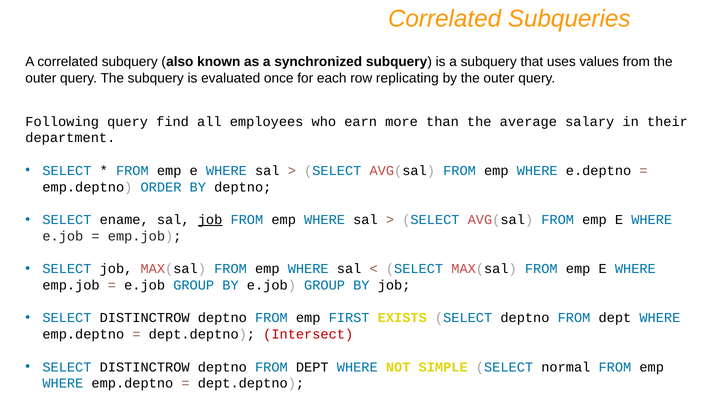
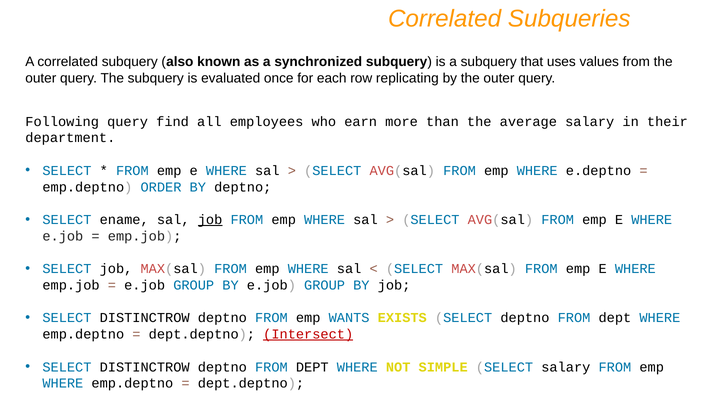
FIRST: FIRST -> WANTS (349, 318)
Intersect underline: none -> present (308, 334)
SELECT normal: normal -> salary (566, 367)
